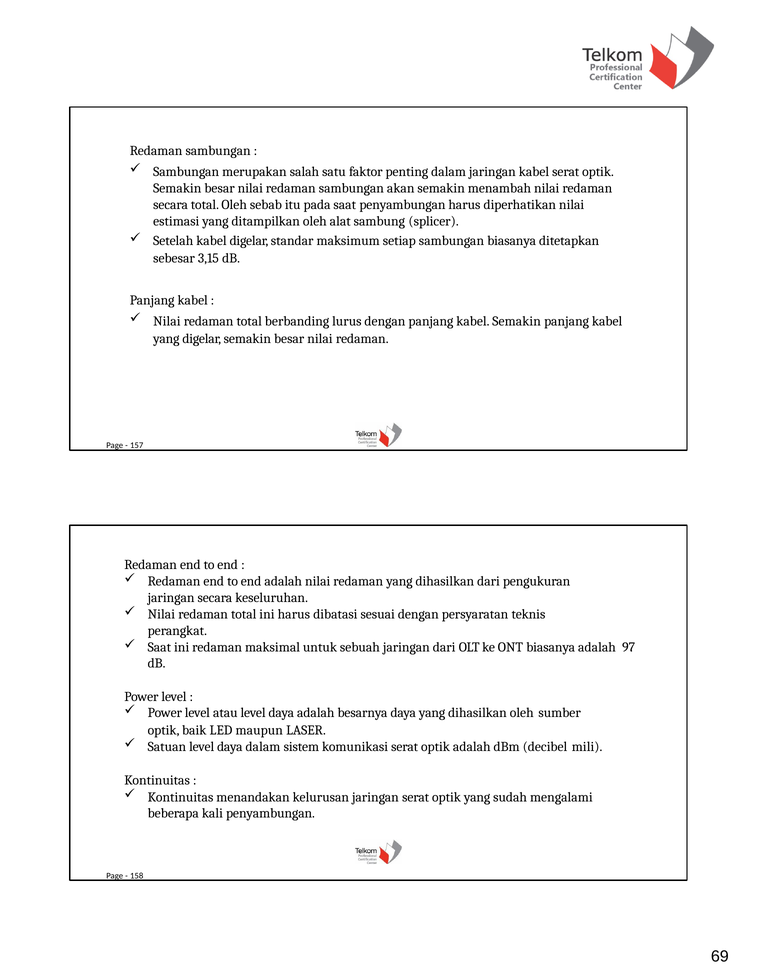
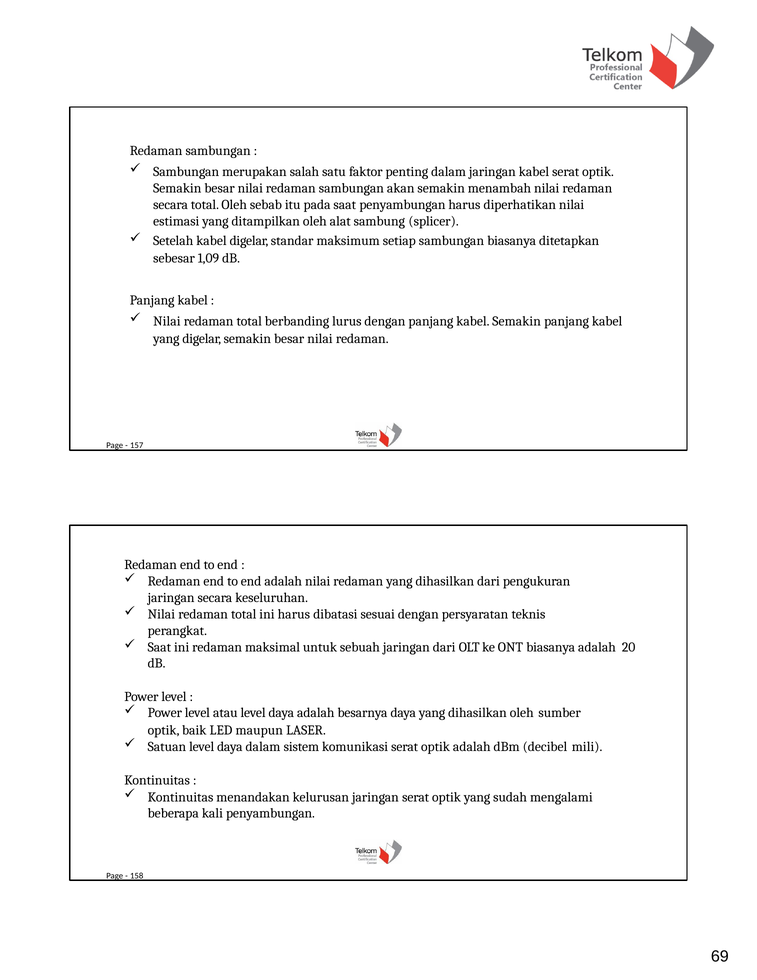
3,15: 3,15 -> 1,09 (208, 258)
97: 97 -> 20 (629, 647)
